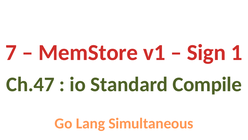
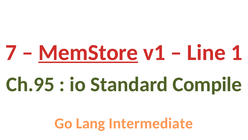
MemStore underline: none -> present (88, 52)
Sign: Sign -> Line (206, 52)
Ch.47: Ch.47 -> Ch.95 (30, 84)
Simultaneous: Simultaneous -> Intermediate (151, 123)
